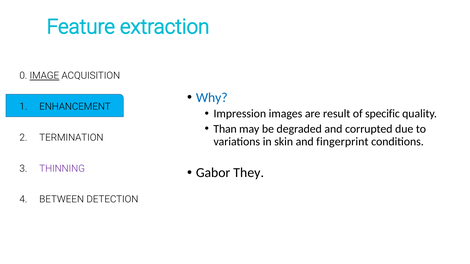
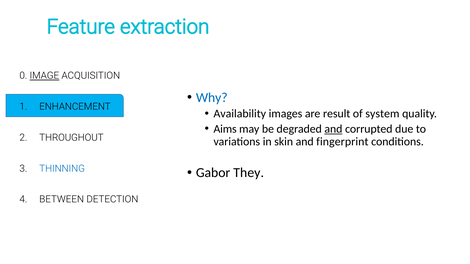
Impression: Impression -> Availability (240, 114)
specific: specific -> system (382, 114)
Than: Than -> Aims (225, 129)
and underline: none -> present (333, 129)
TERMINATION: TERMINATION -> THROUGHOUT (71, 138)
THINNING colour: purple -> blue (62, 169)
